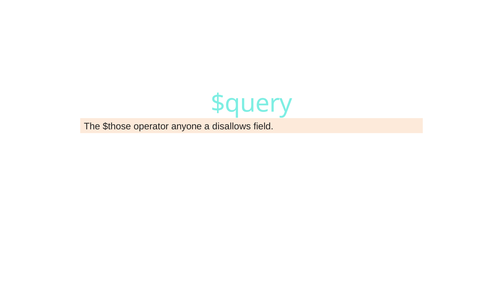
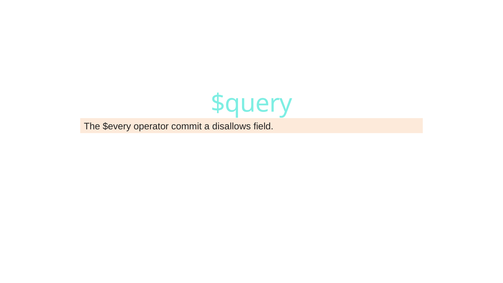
$those: $those -> $every (117, 126)
anyone: anyone -> commit (187, 126)
